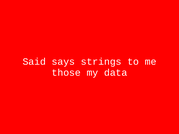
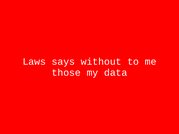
Said: Said -> Laws (34, 62)
strings: strings -> without (101, 62)
